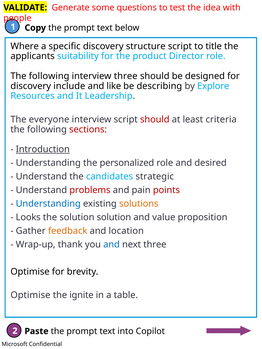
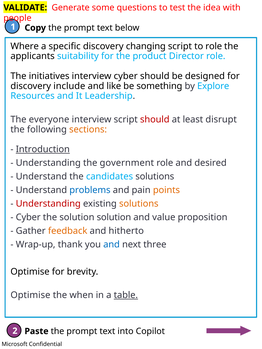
structure: structure -> changing (146, 46)
to title: title -> role (214, 46)
following: following -> initiatives (49, 76)
interview three: three -> cyber (126, 76)
describing: describing -> something (159, 86)
criteria: criteria -> disrupt (221, 120)
sections colour: red -> orange (88, 130)
personalized: personalized -> government (127, 163)
candidates strategic: strategic -> solutions (155, 177)
problems colour: red -> blue (90, 190)
points colour: red -> orange (166, 190)
Understanding colour: blue -> red (48, 204)
Looks: Looks -> Cyber (28, 217)
location: location -> hitherto (126, 231)
ignite: ignite -> when (81, 295)
table underline: none -> present (126, 295)
